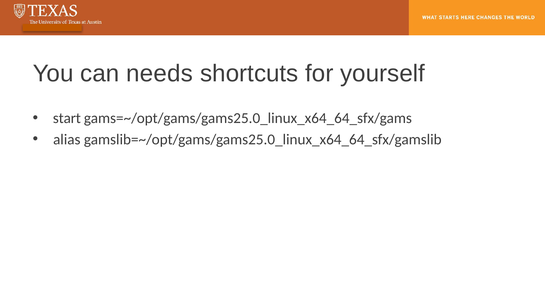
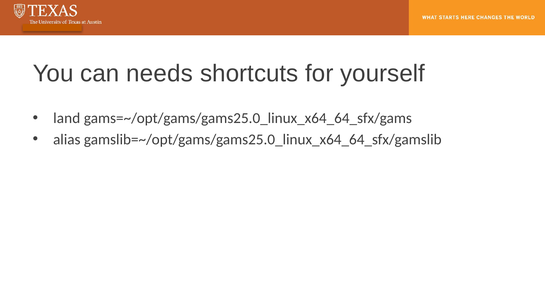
start: start -> land (67, 118)
